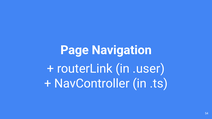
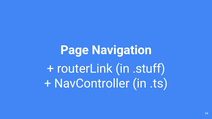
.user: .user -> .stuff (149, 69)
